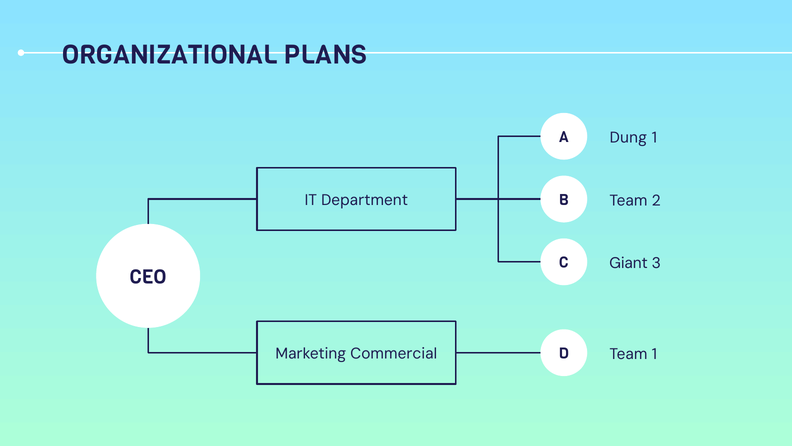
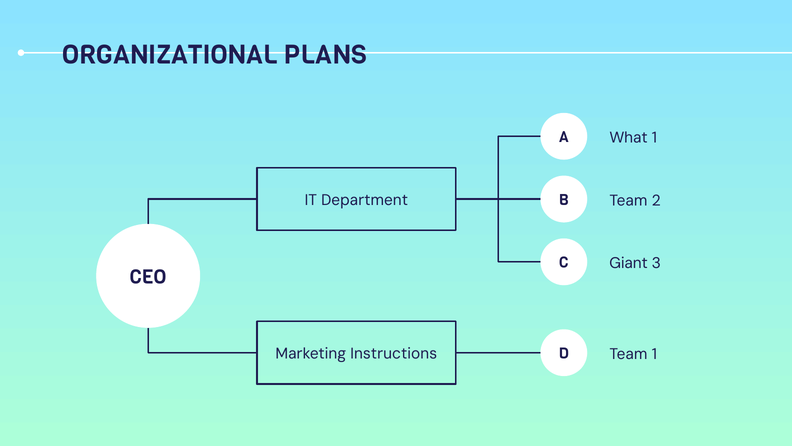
Dung: Dung -> What (629, 138)
Commercial: Commercial -> Instructions (394, 353)
